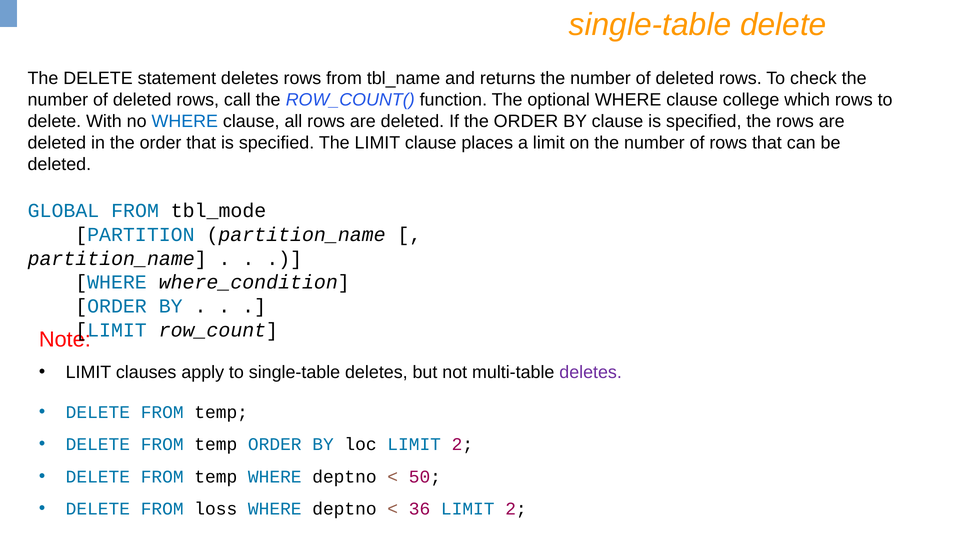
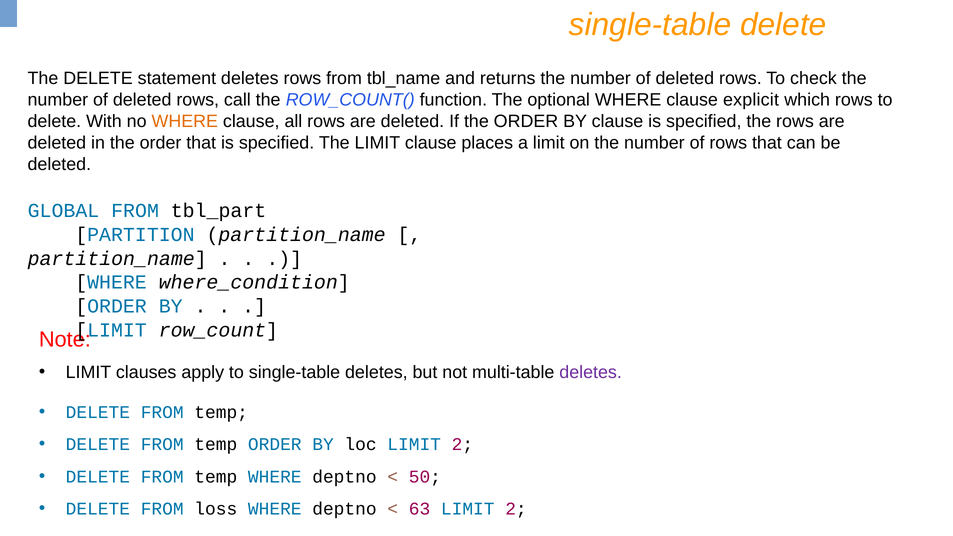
college: college -> explicit (751, 100)
WHERE colour: blue -> orange (185, 121)
tbl_mode: tbl_mode -> tbl_part (219, 211)
36: 36 -> 63 (420, 509)
